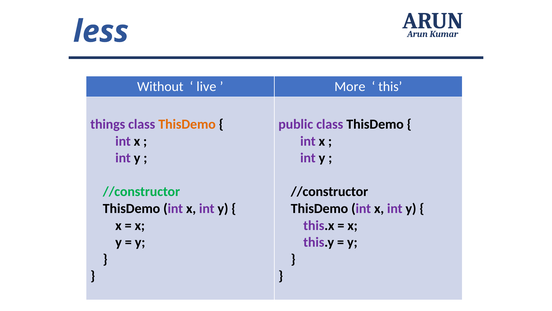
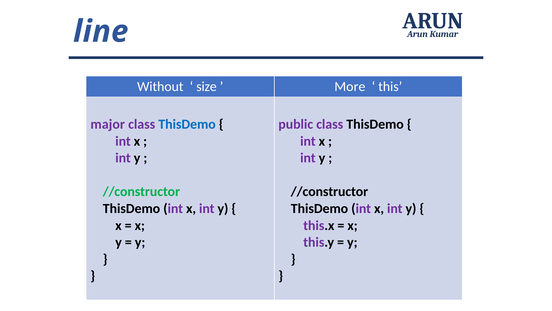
less: less -> line (101, 31)
live: live -> size (207, 87)
things: things -> major (108, 124)
ThisDemo colour: orange -> blue (187, 124)
